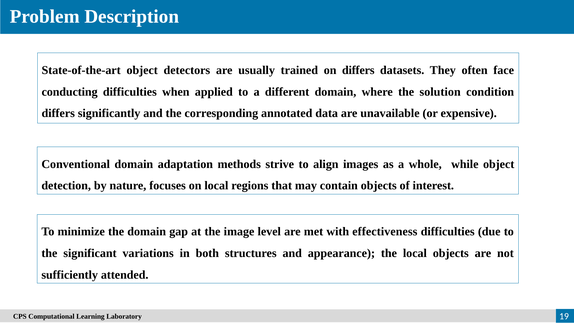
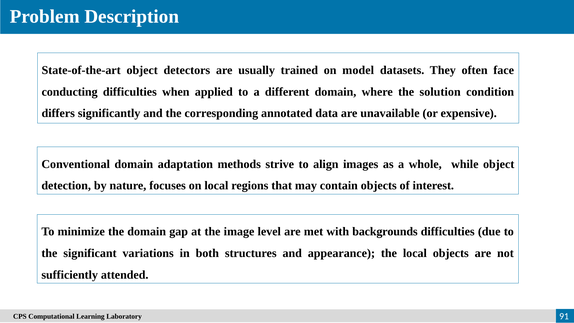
on differs: differs -> model (358, 70)
effectiveness: effectiveness -> backgrounds (385, 232)
19: 19 -> 91 (564, 316)
